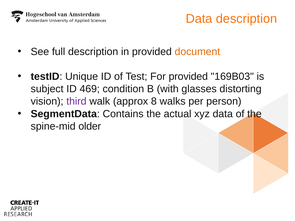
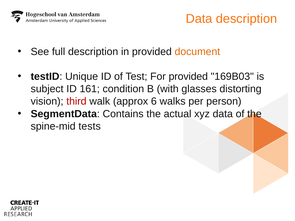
469: 469 -> 161 (90, 89)
third colour: purple -> red (76, 101)
8: 8 -> 6 (154, 101)
older: older -> tests (90, 126)
